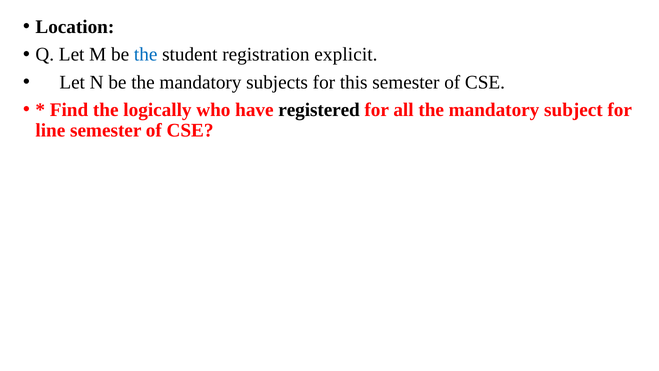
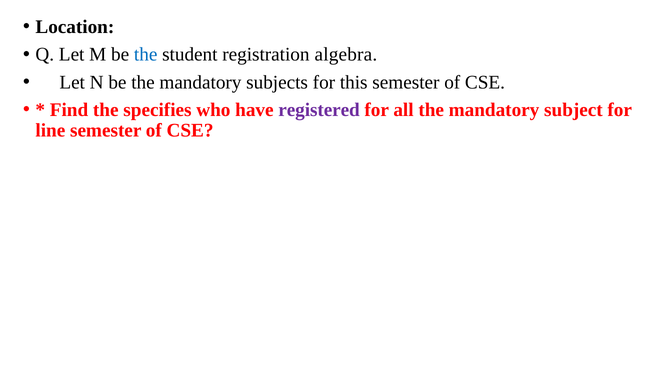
explicit: explicit -> algebra (346, 54)
logically: logically -> specifies (157, 110)
registered colour: black -> purple (319, 110)
